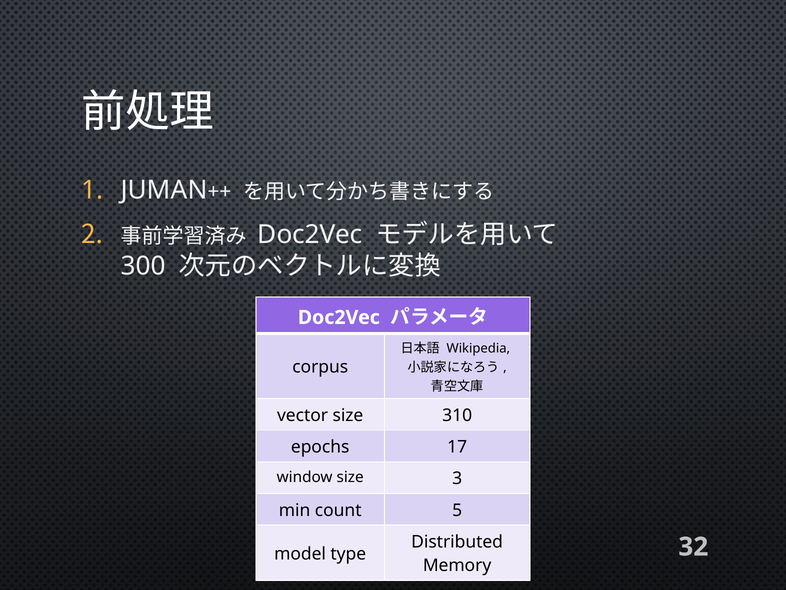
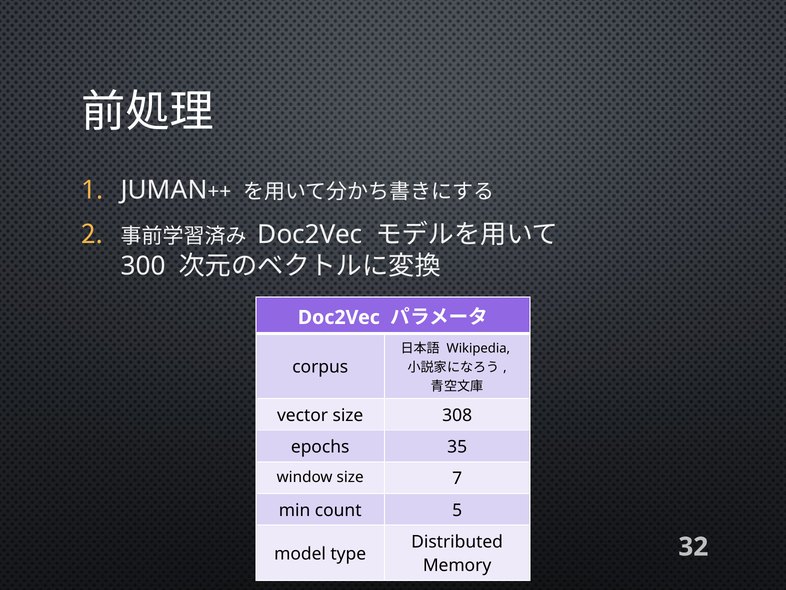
310: 310 -> 308 (457, 415)
17: 17 -> 35 (457, 447)
3: 3 -> 7 (457, 478)
